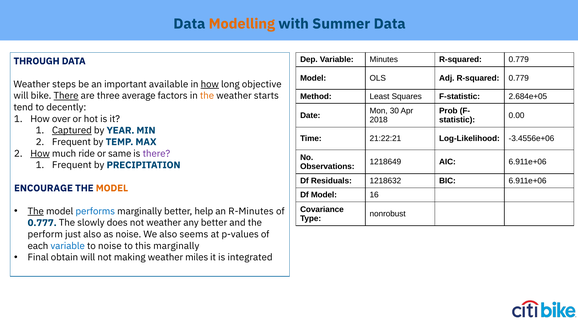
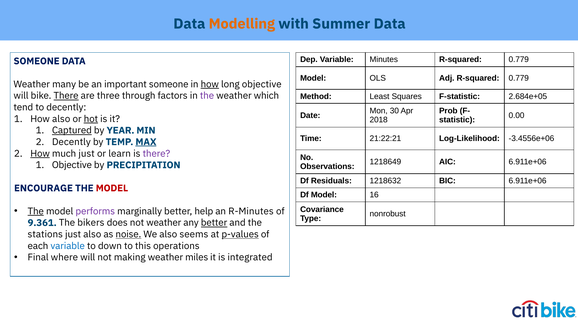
THROUGH: THROUGH -> SOMEONE (37, 61)
steps: steps -> many (64, 84)
important available: available -> someone (169, 84)
average: average -> through (139, 96)
the colour: orange -> purple (207, 96)
starts: starts -> which (266, 96)
How over: over -> also (61, 119)
hot underline: none -> present (91, 119)
Frequent: Frequent -> Decently (71, 142)
MAX underline: none -> present (146, 142)
much ride: ride -> just (87, 154)
same: same -> learn (120, 154)
Frequent: Frequent -> Objective (72, 165)
MODEL colour: orange -> red (112, 188)
performs colour: blue -> purple (95, 211)
0.777: 0.777 -> 9.361 (42, 223)
slowly: slowly -> bikers (91, 223)
better underline: none -> present (214, 223)
perform: perform -> stations (45, 234)
noise underline: none -> present (128, 234)
p-values underline: none -> present (240, 234)
to noise: noise -> down (110, 246)
this marginally: marginally -> operations (176, 246)
obtain: obtain -> where (64, 258)
